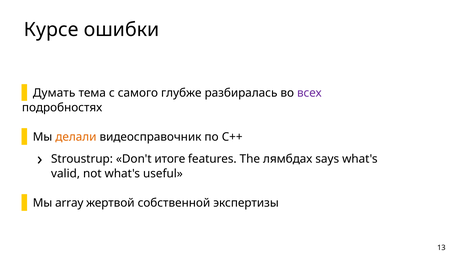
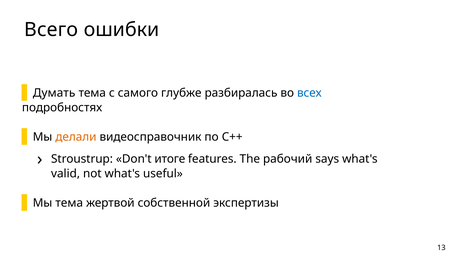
Курсе: Курсе -> Всего (51, 30)
всех colour: purple -> blue (309, 93)
лямбдах: лямбдах -> рабочий (288, 159)
Мы array: array -> тема (69, 203)
